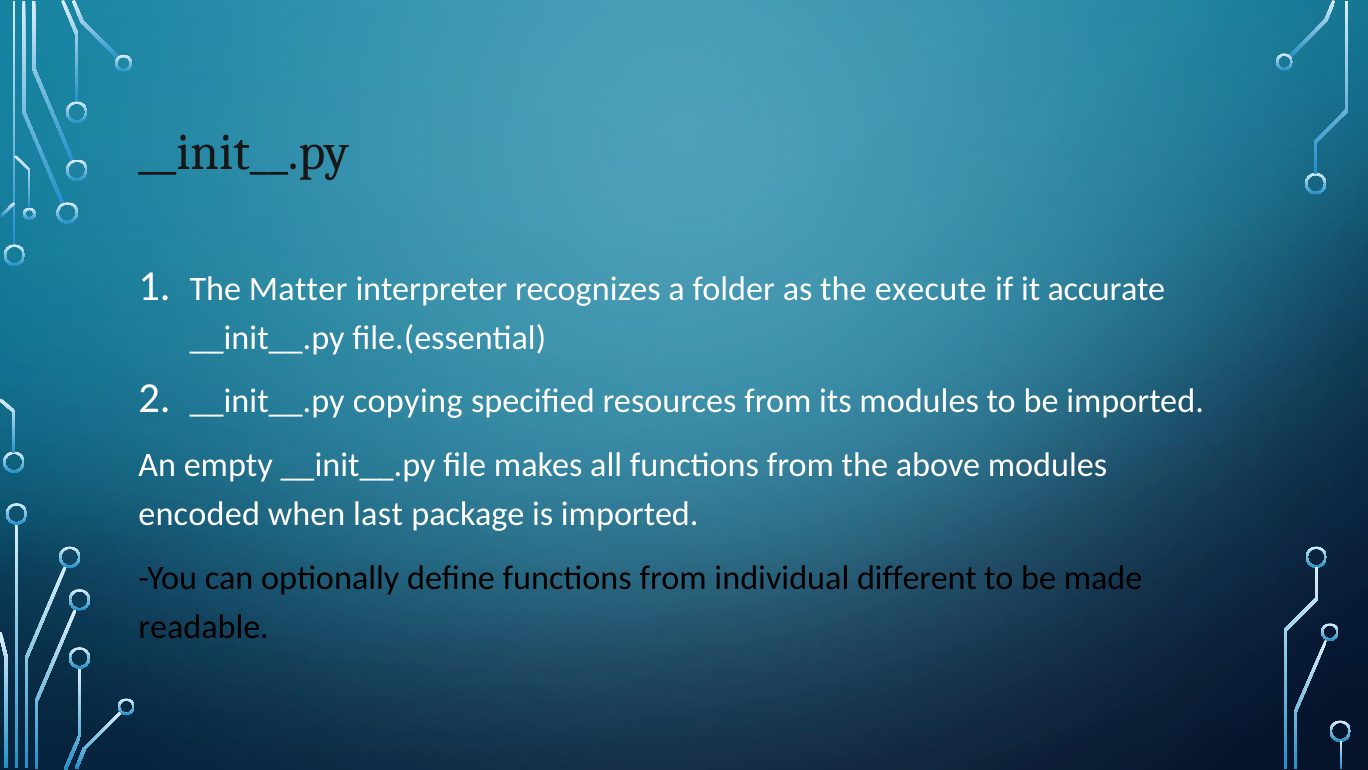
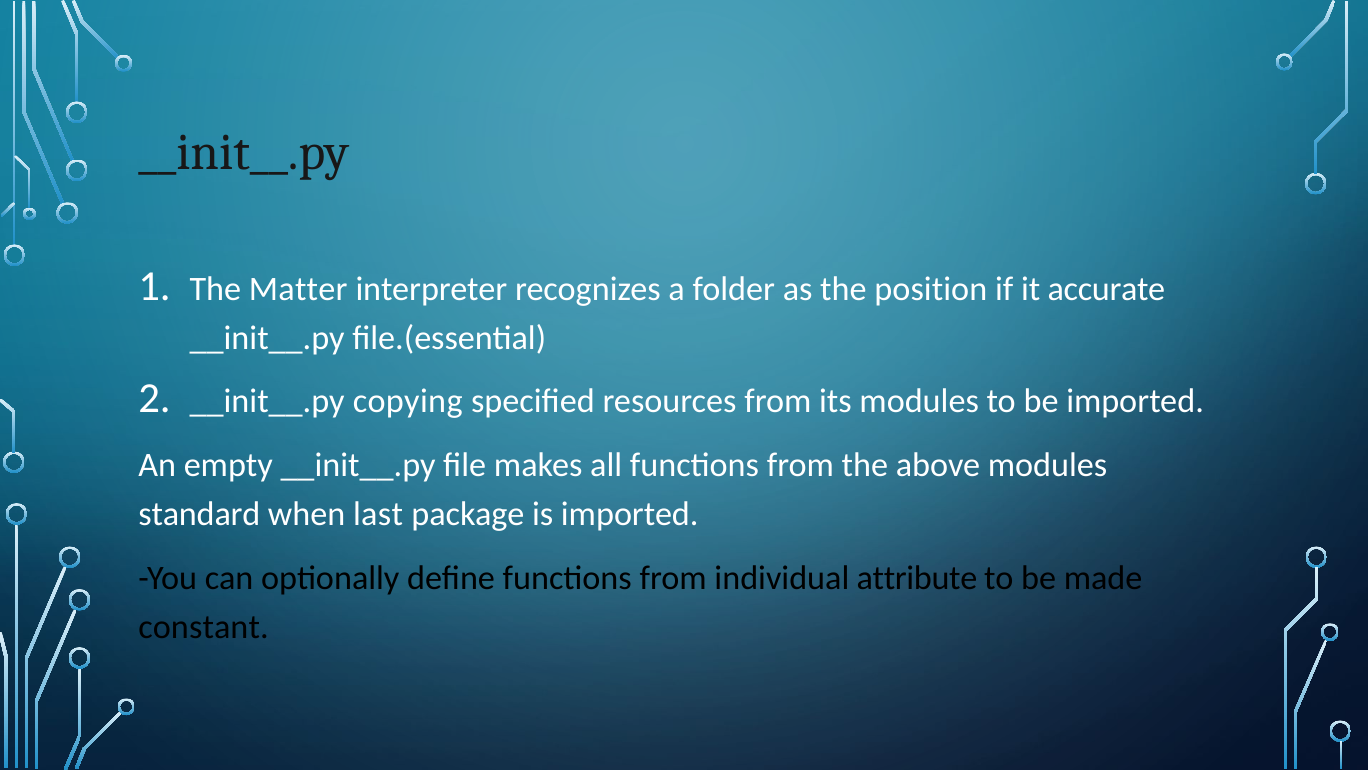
execute: execute -> position (931, 289)
encoded: encoded -> standard (199, 514)
different: different -> attribute (917, 578)
readable: readable -> constant (204, 627)
